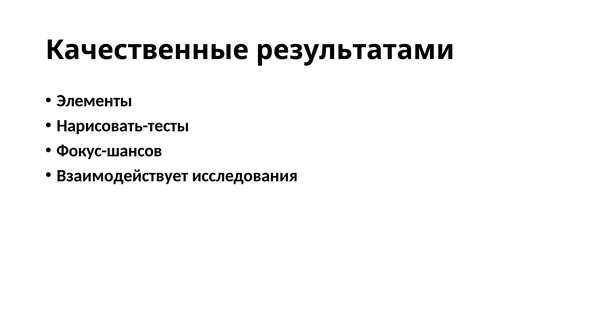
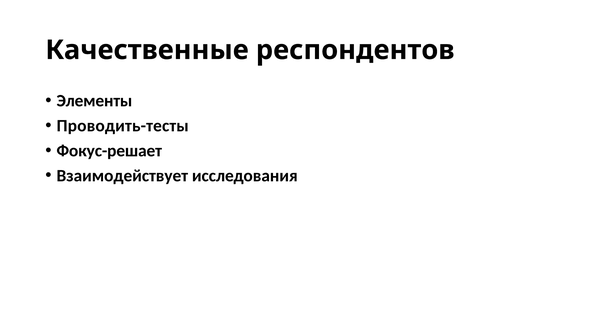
результатами: результатами -> респондентов (355, 50)
Нарисовать-тесты: Нарисовать-тесты -> Проводить-тесты (123, 126)
Фокус-шансов: Фокус-шансов -> Фокус-решает (109, 150)
